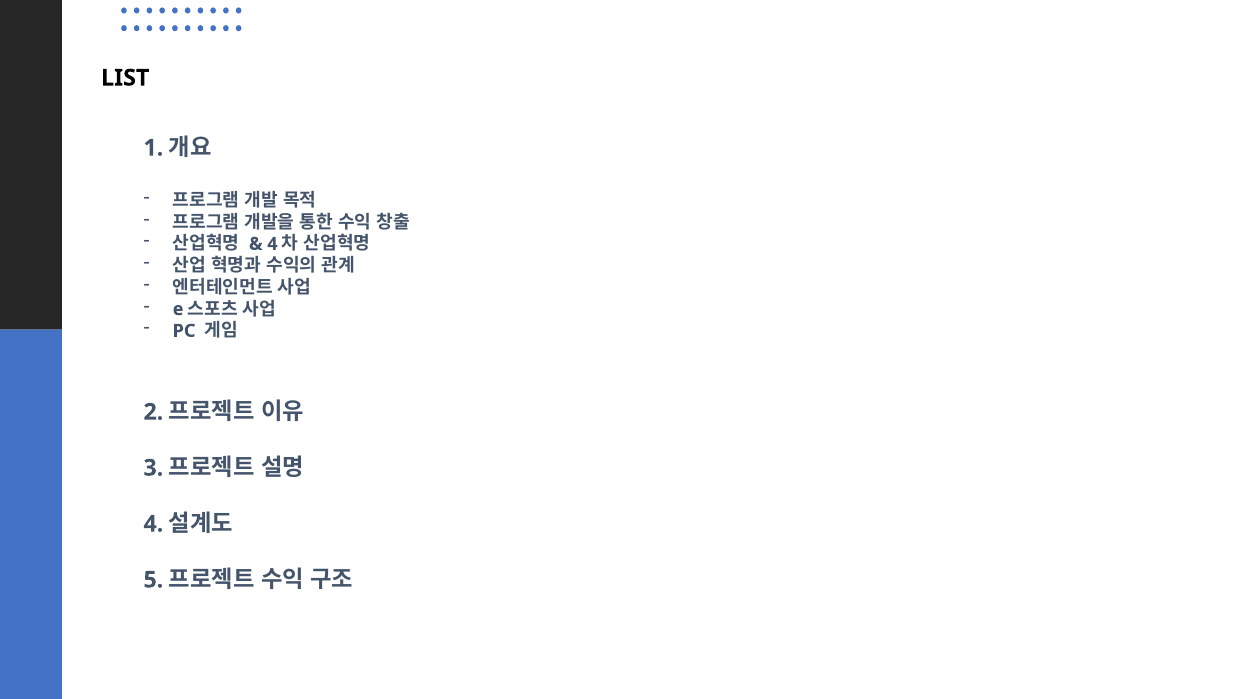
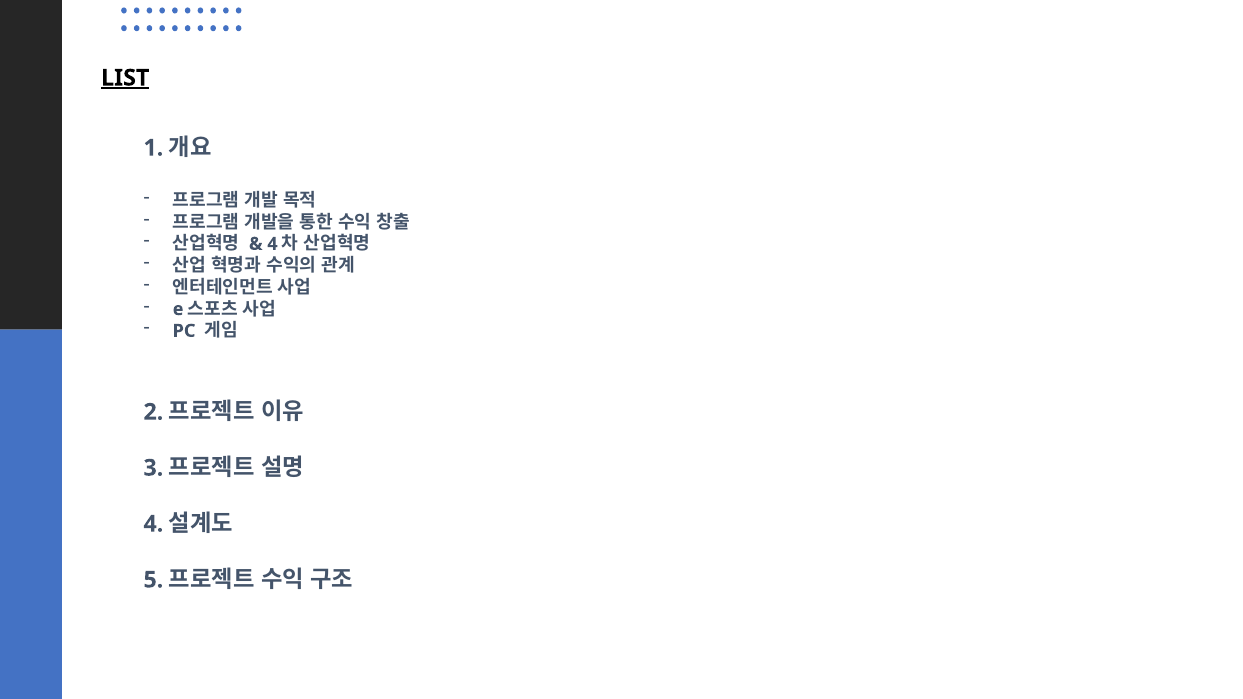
LIST underline: none -> present (125, 78)
